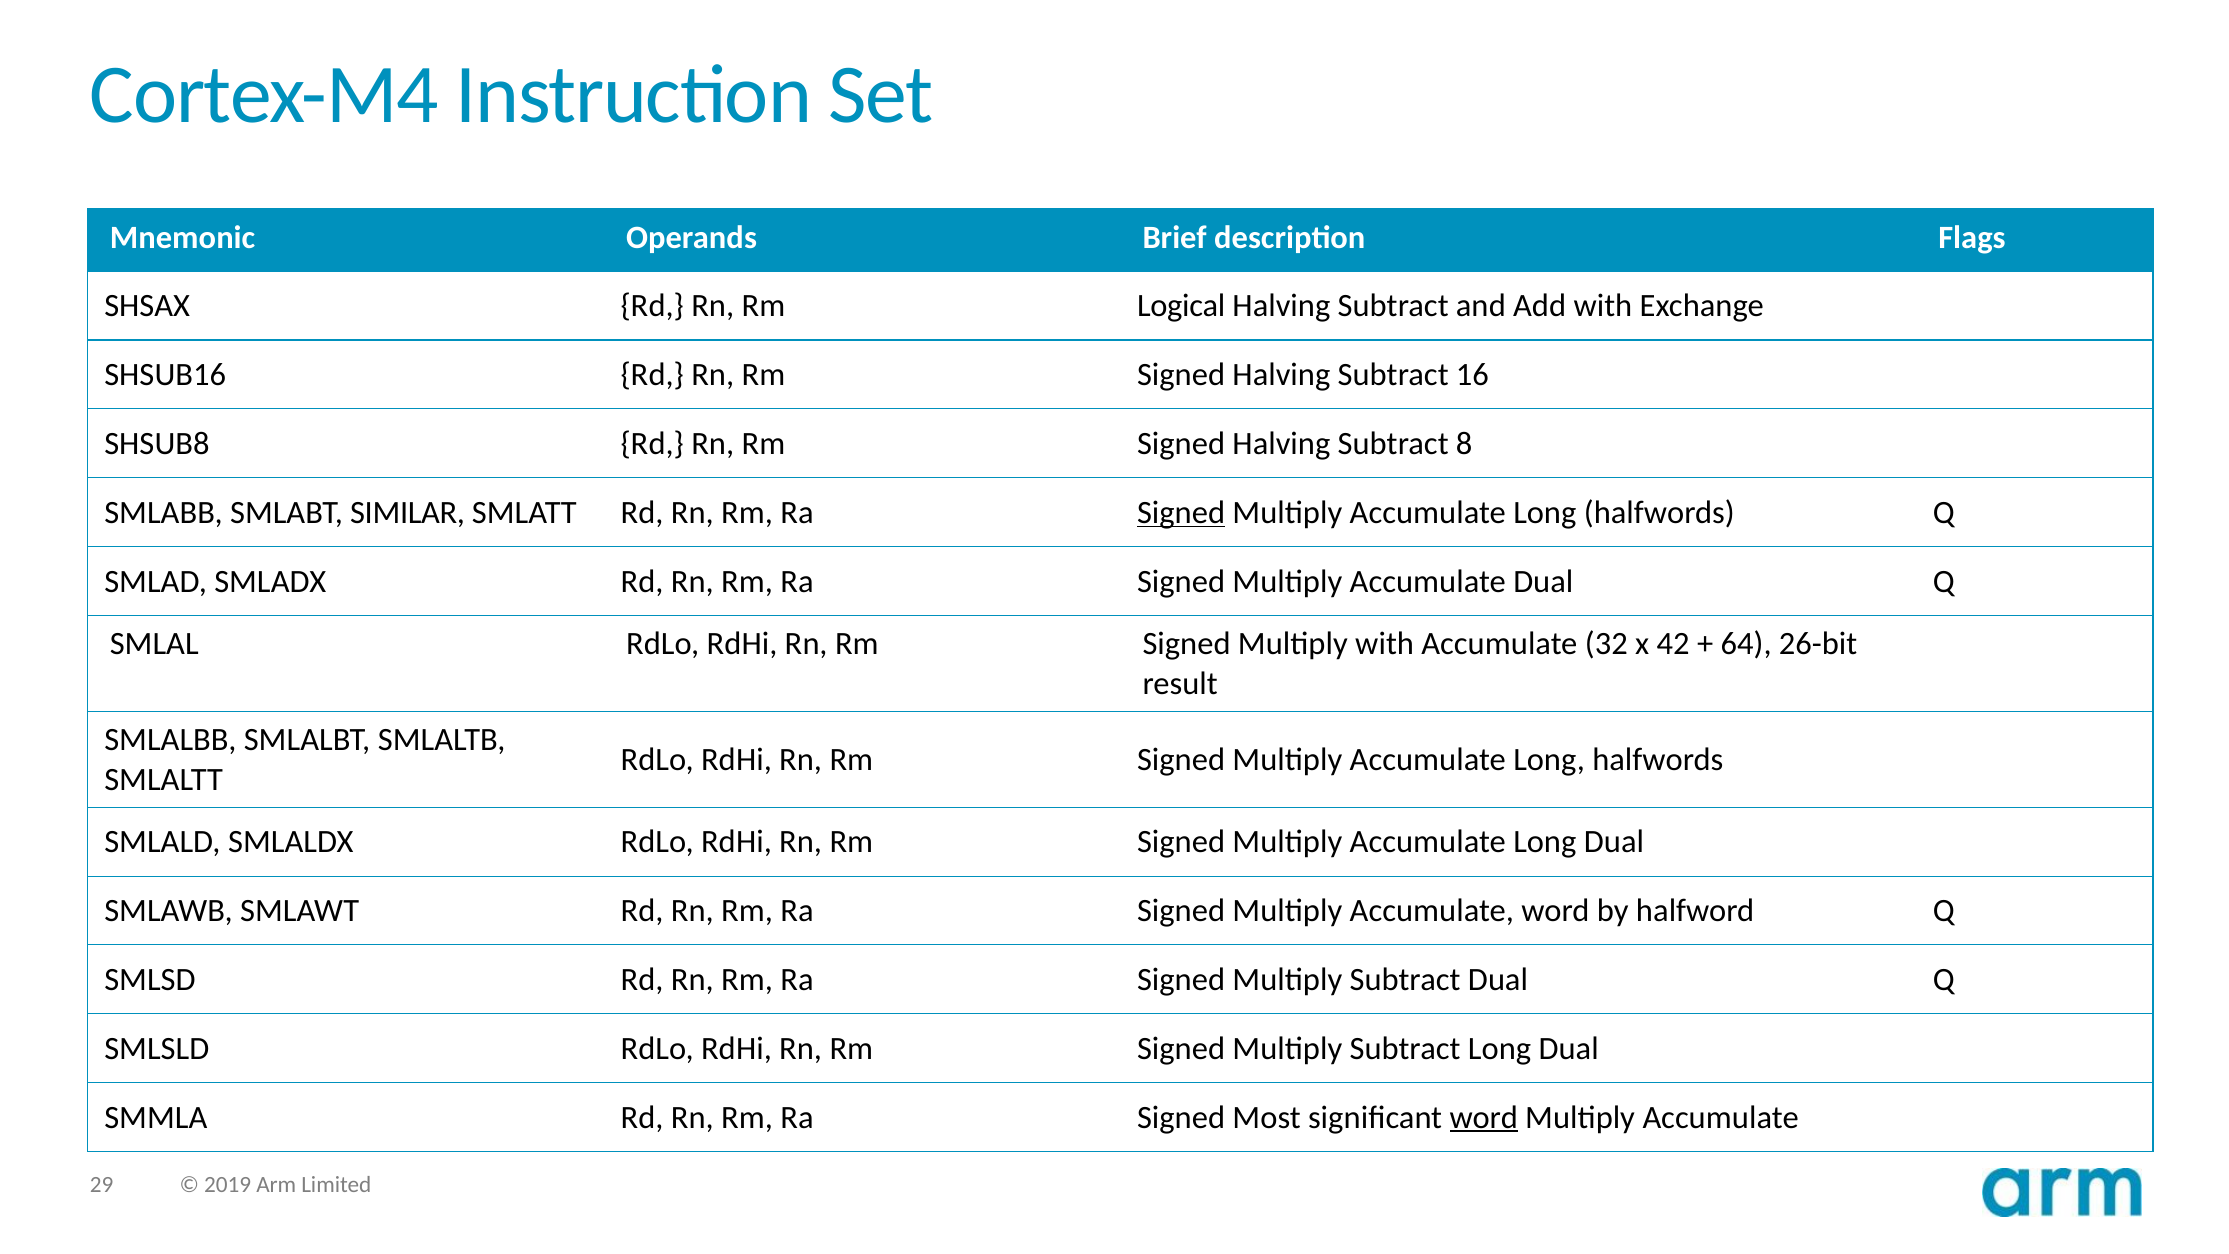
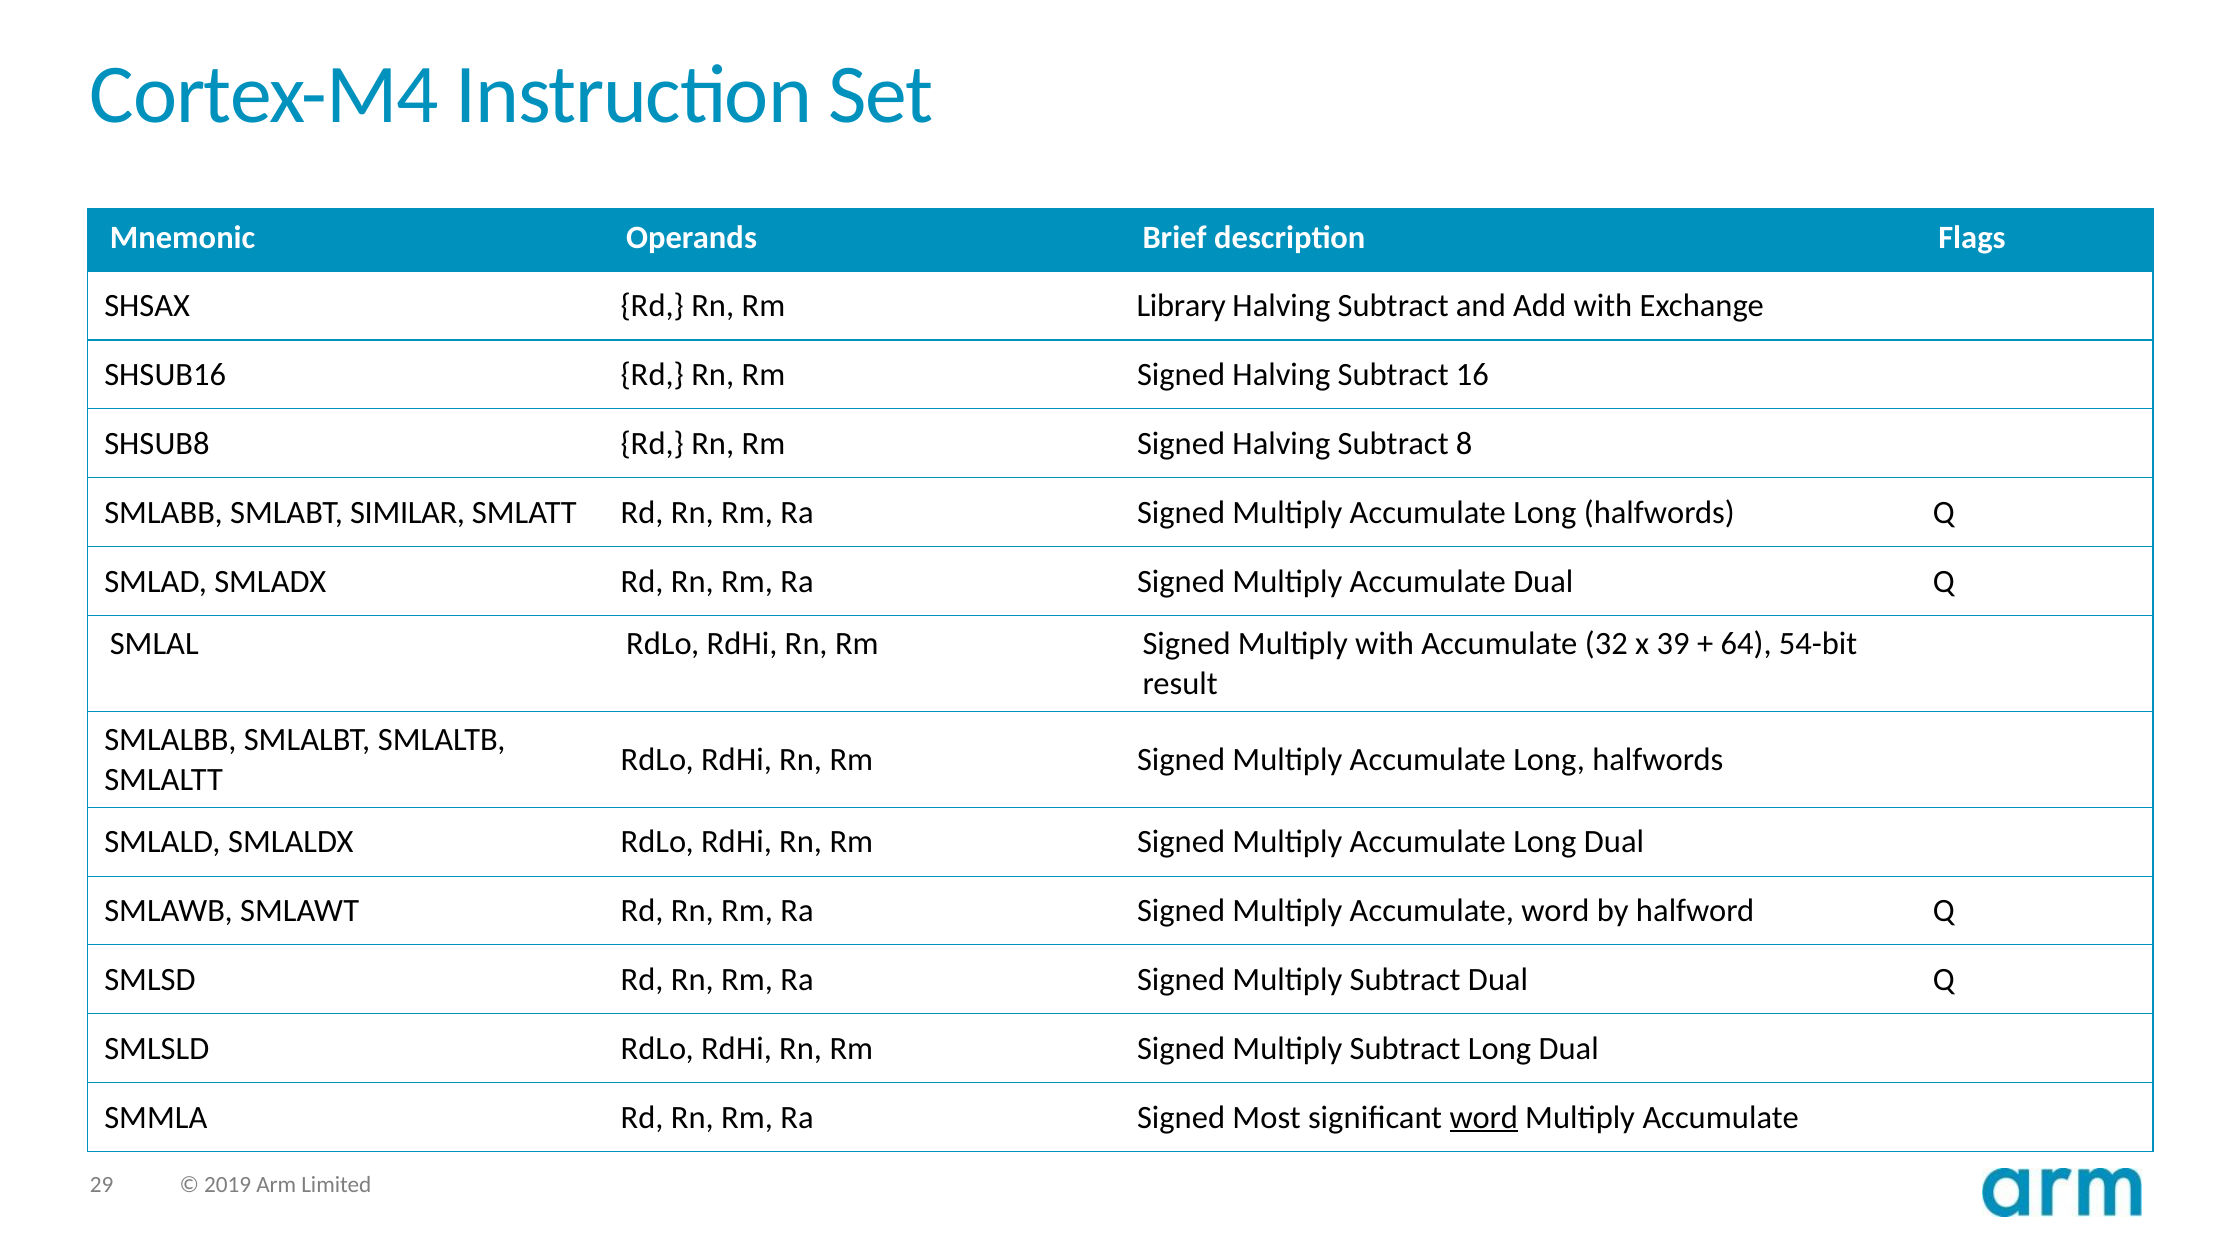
Logical: Logical -> Library (1181, 306)
Signed underline: present -> none (1181, 512)
42: 42 -> 39 (1673, 644)
26-bit: 26-bit -> 54-bit (1818, 644)
